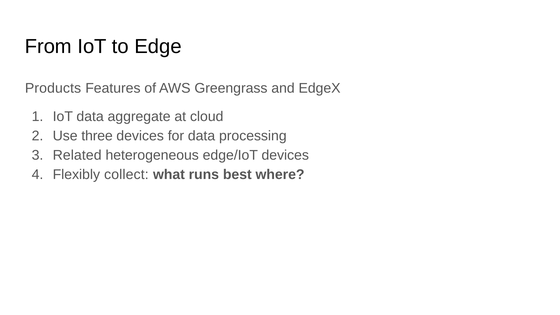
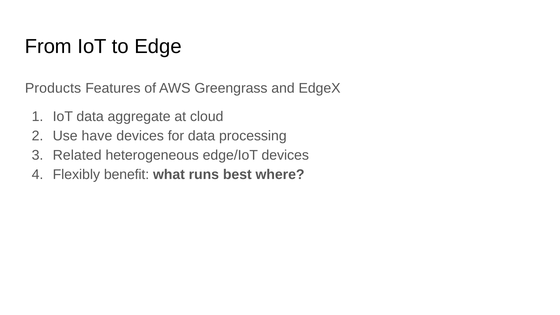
three: three -> have (97, 136)
collect: collect -> benefit (127, 175)
